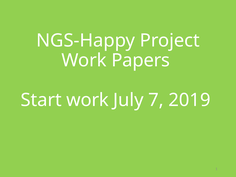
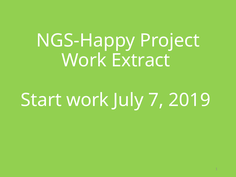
Papers: Papers -> Extract (141, 60)
